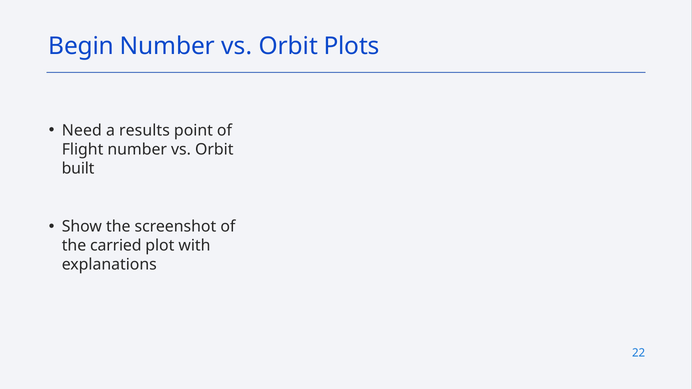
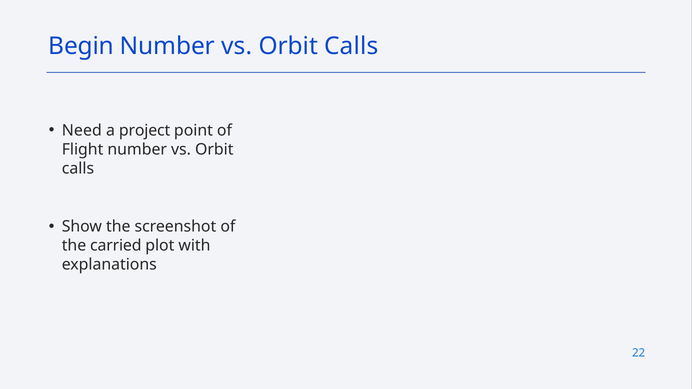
Plots: Plots -> Calls (351, 46)
results: results -> project (145, 131)
built: built -> calls (78, 169)
